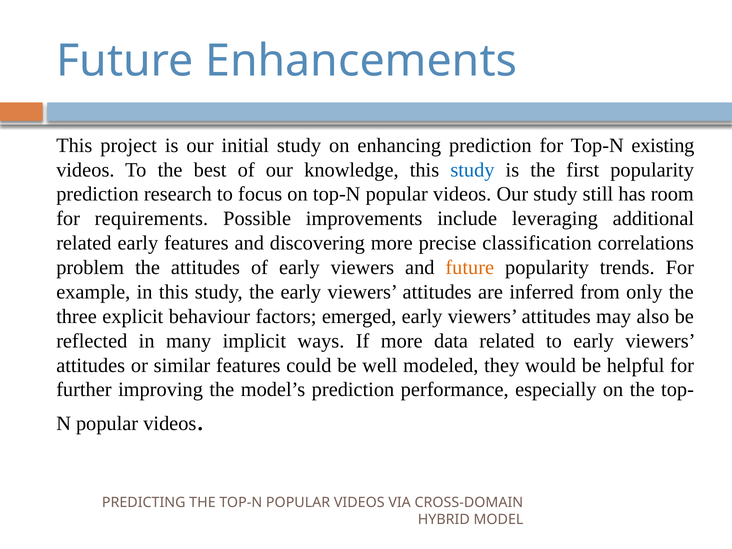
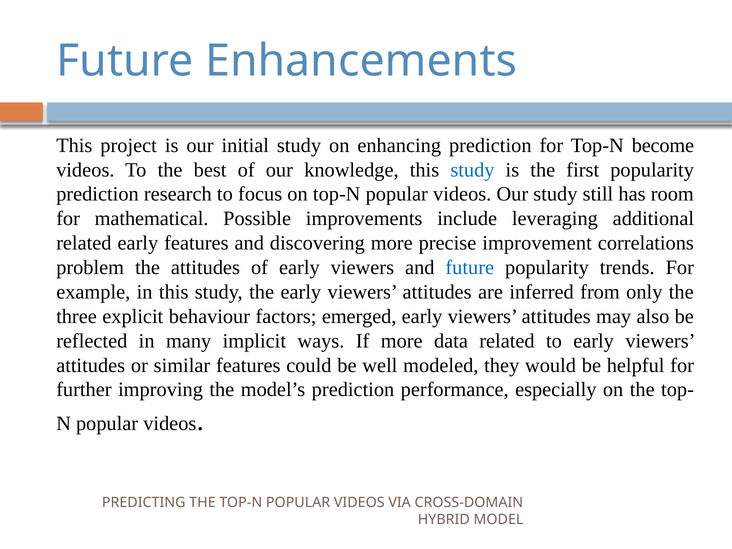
existing: existing -> become (663, 145)
requirements: requirements -> mathematical (152, 219)
classification: classification -> improvement (537, 243)
future colour: orange -> blue (470, 268)
